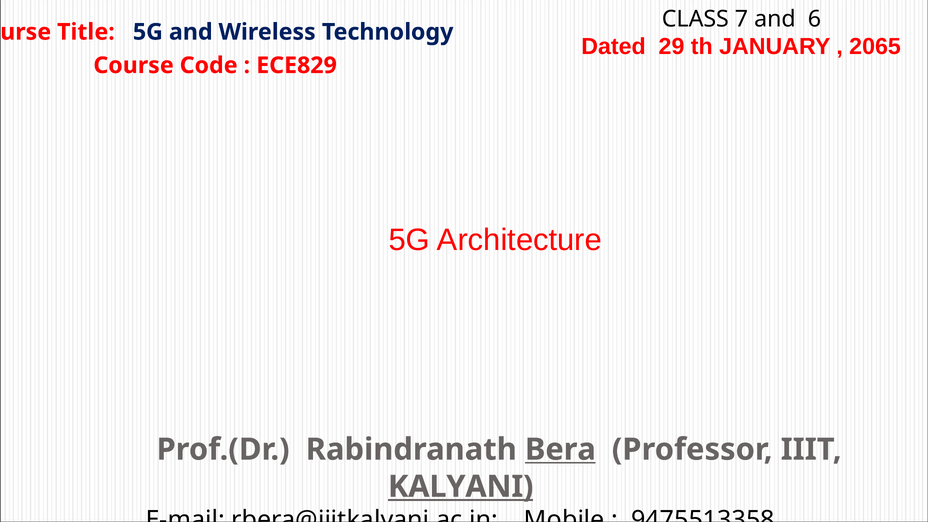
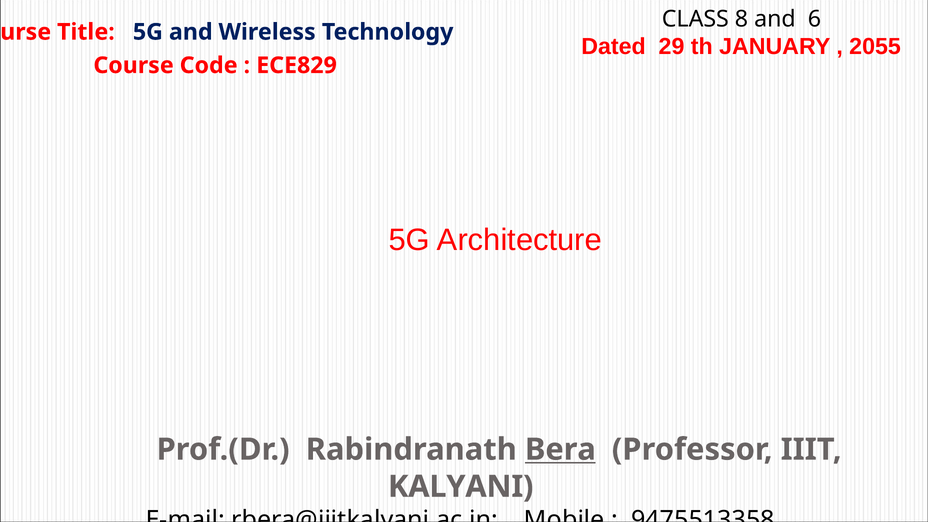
7: 7 -> 8 (741, 19)
2065: 2065 -> 2055 (875, 47)
KALYANI underline: present -> none (461, 487)
